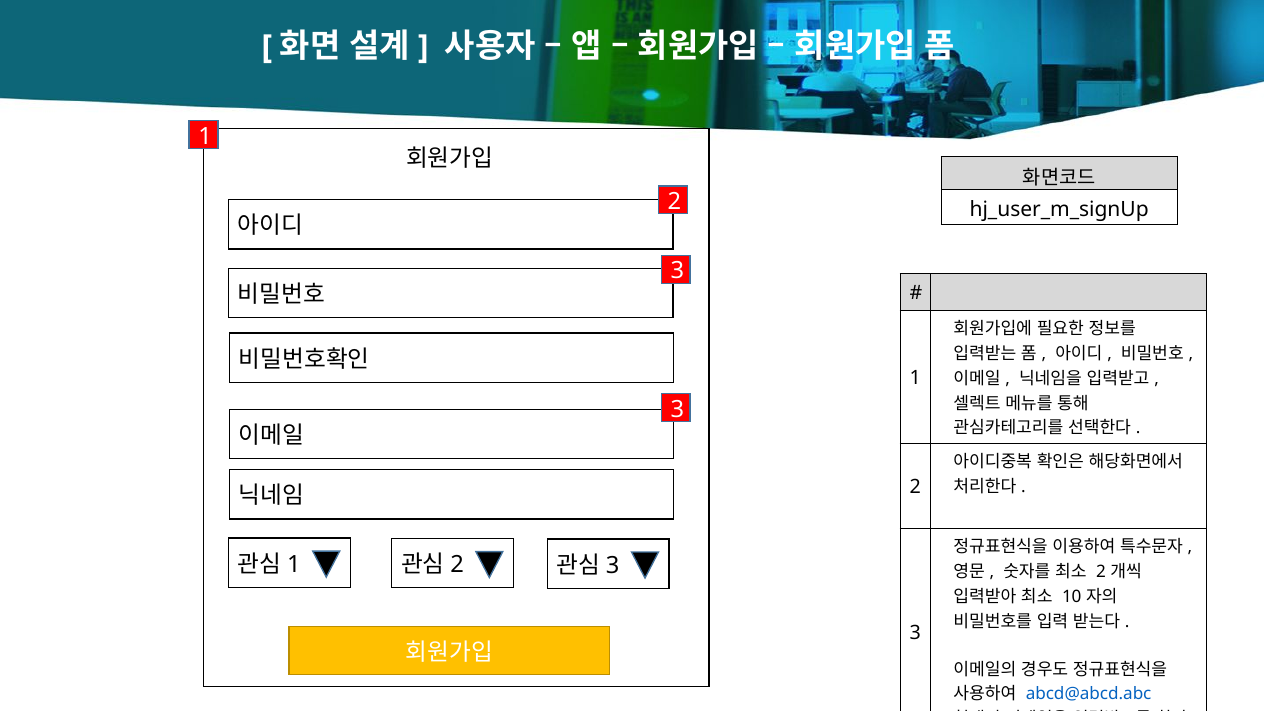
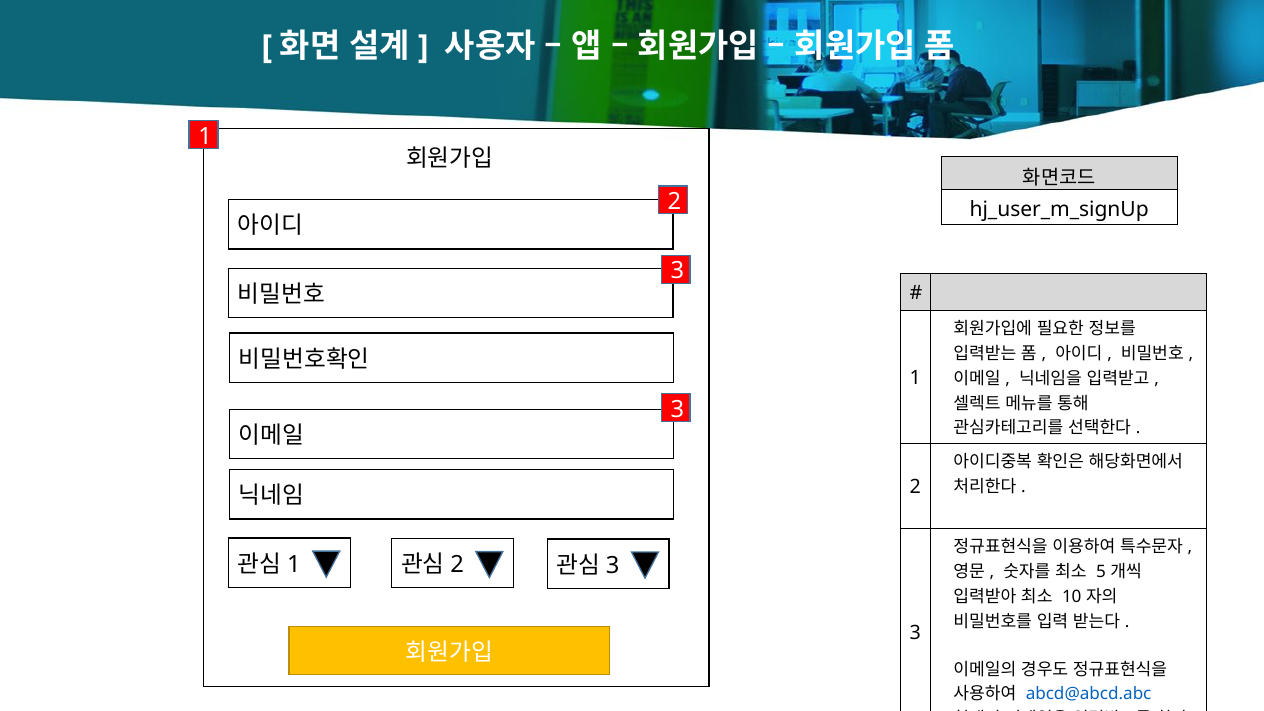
2: 2 -> 5 (1101, 572)
